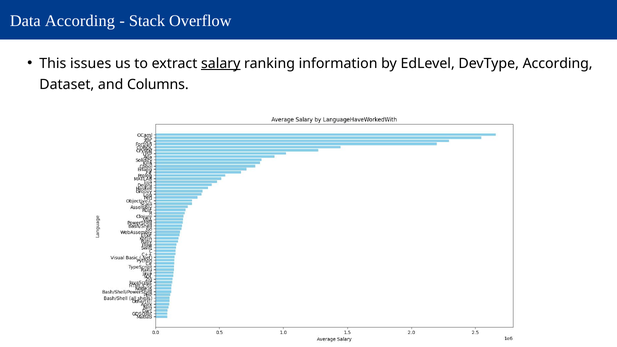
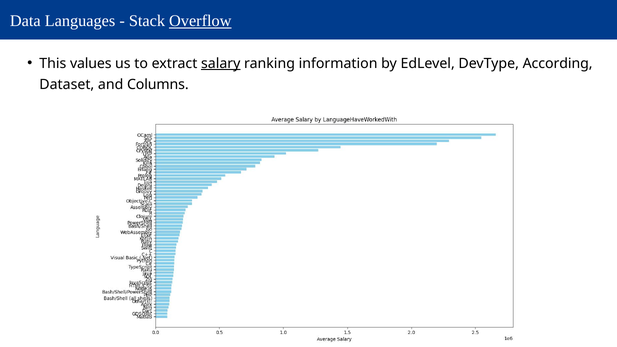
Data According: According -> Languages (80, 21)
Overflow underline: none -> present (200, 21)
issues: issues -> values (91, 63)
